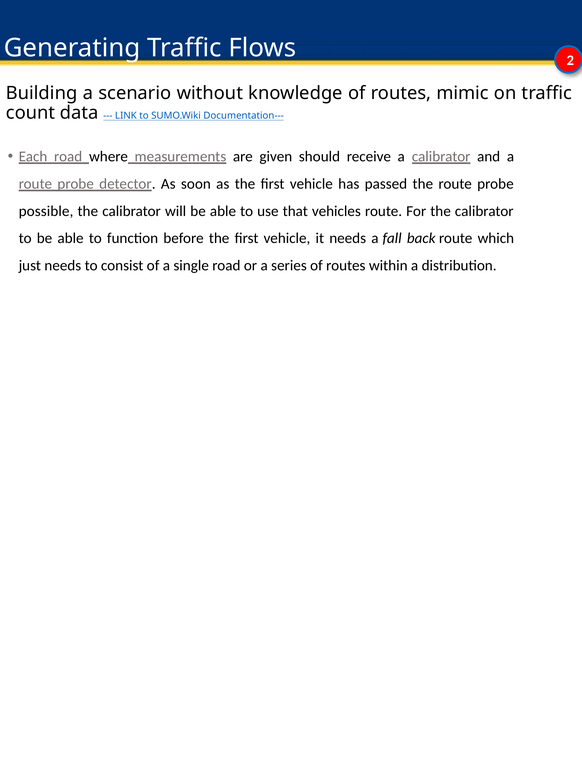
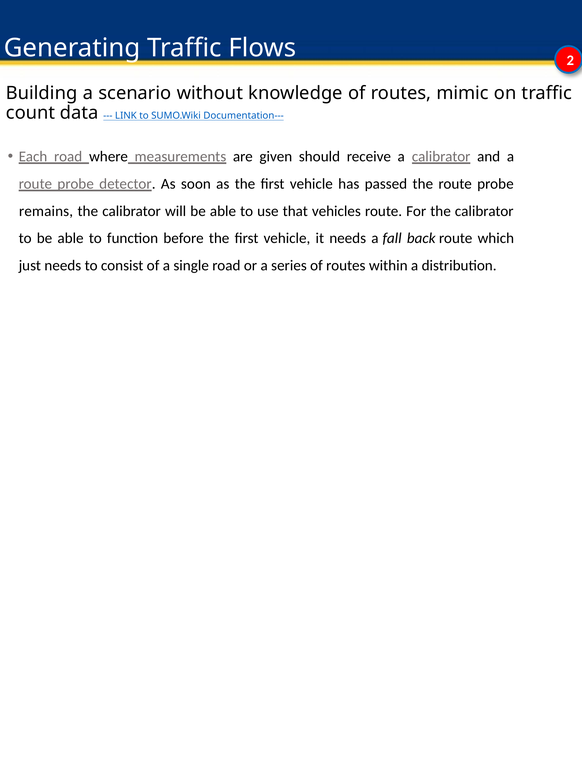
possible: possible -> remains (46, 211)
